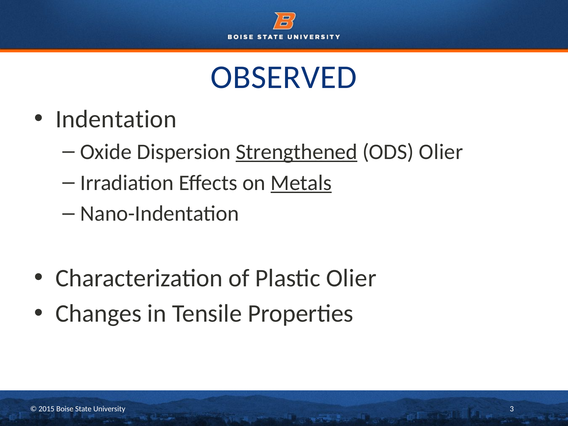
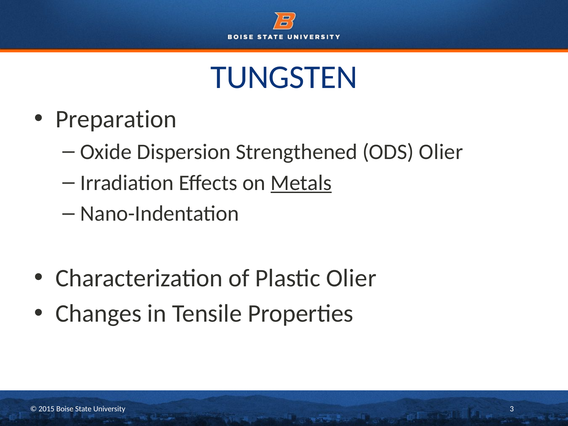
OBSERVED: OBSERVED -> TUNGSTEN (284, 77)
Indentation: Indentation -> Preparation (116, 119)
Strengthened underline: present -> none (297, 152)
